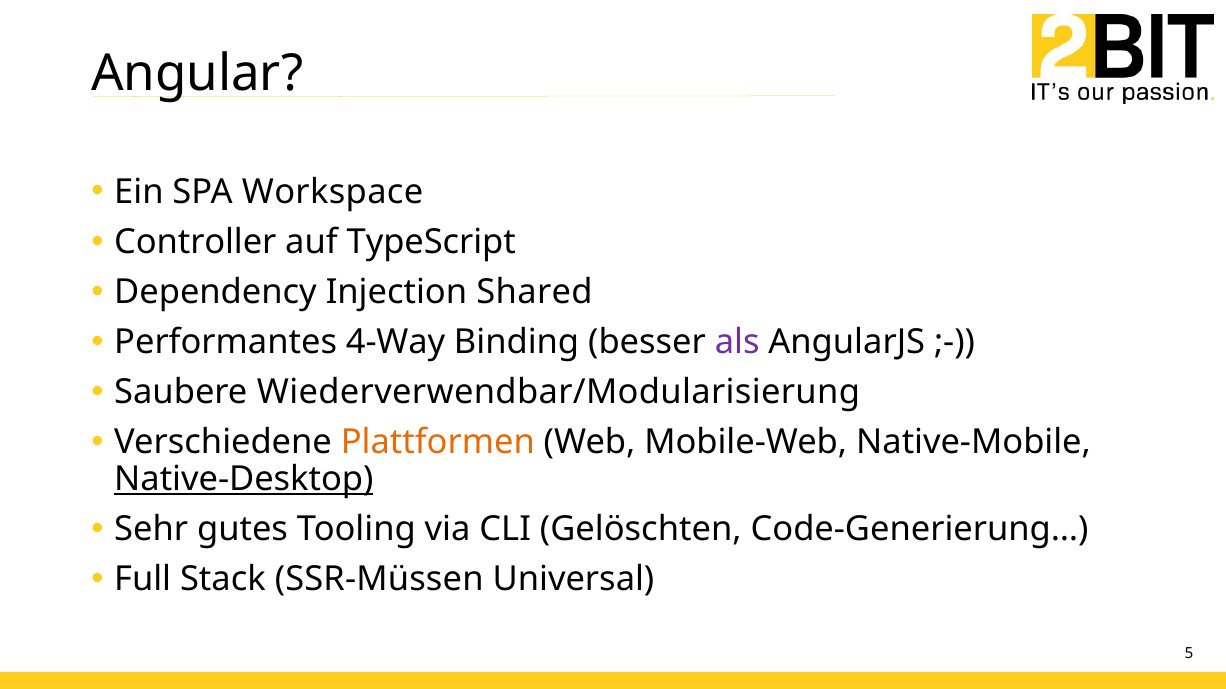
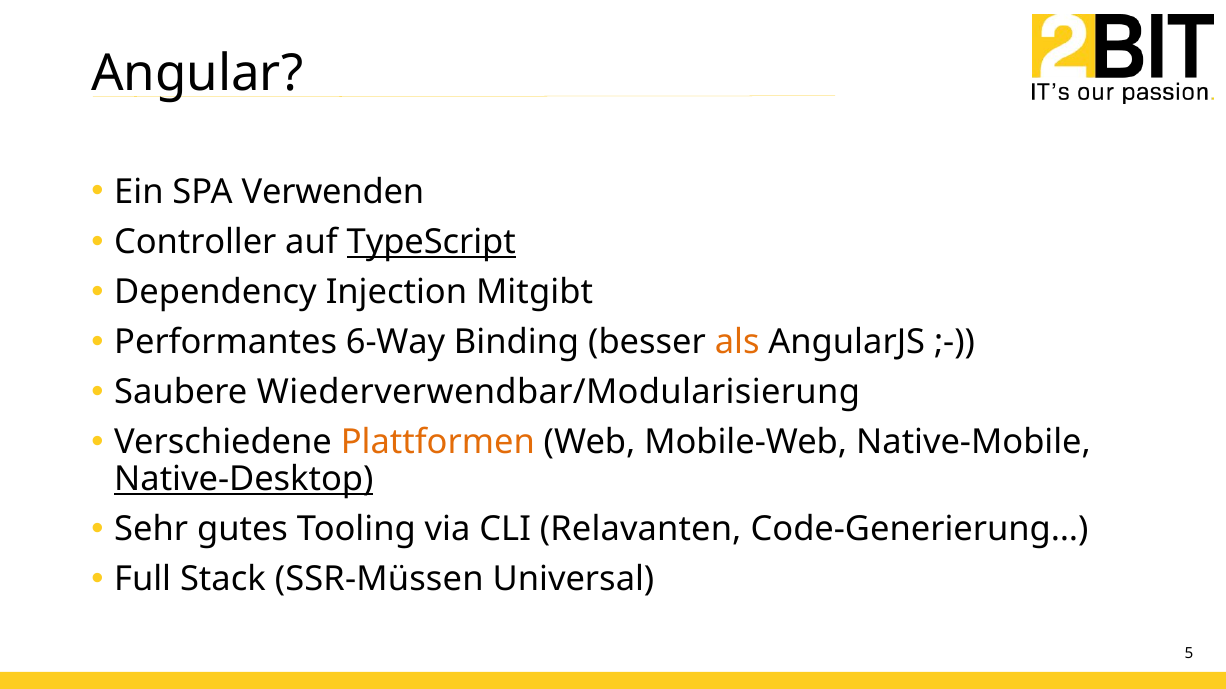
Workspace: Workspace -> Verwenden (333, 192)
TypeScript underline: none -> present (431, 242)
Shared: Shared -> Mitgibt (535, 292)
4-Way: 4-Way -> 6-Way (396, 342)
als colour: purple -> orange (737, 342)
Gelöschten: Gelöschten -> Relavanten (641, 530)
